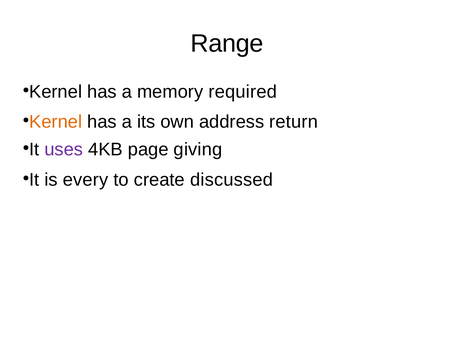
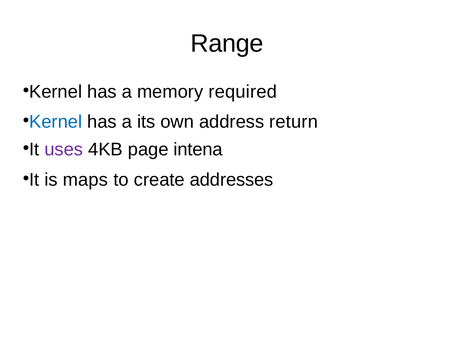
Kernel colour: orange -> blue (56, 122)
giving: giving -> intena (198, 150)
every: every -> maps (85, 180)
discussed: discussed -> addresses (232, 180)
